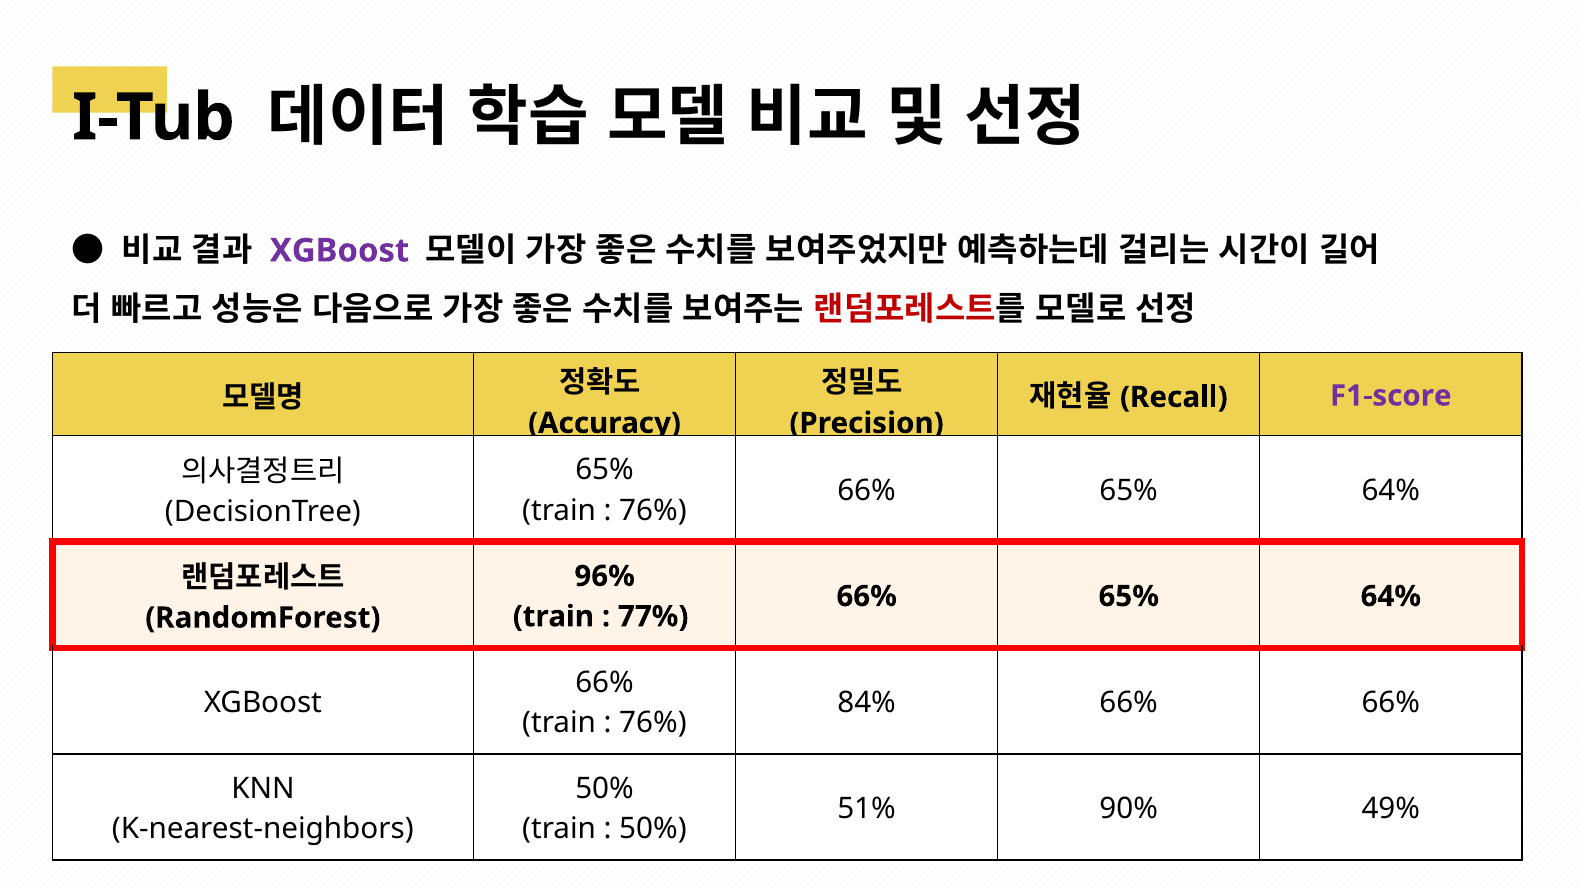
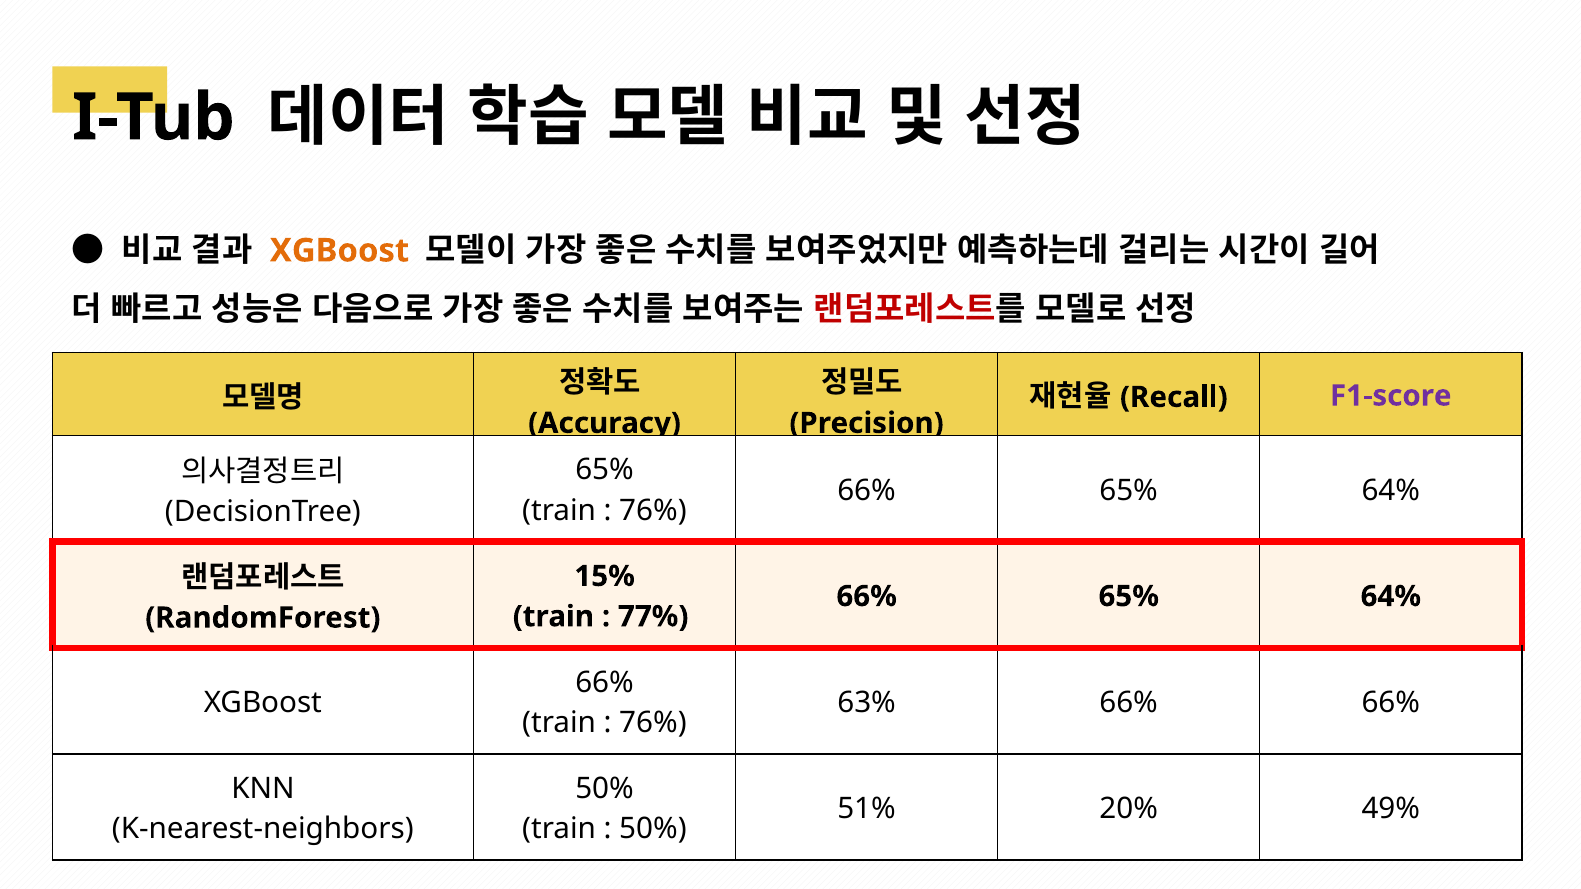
XGBoost colour: purple -> orange (340, 251)
96%: 96% -> 15% (605, 576)
84%: 84% -> 63% (867, 703)
90%: 90% -> 20% (1129, 809)
